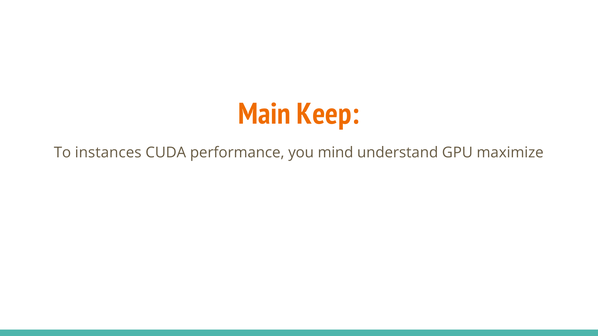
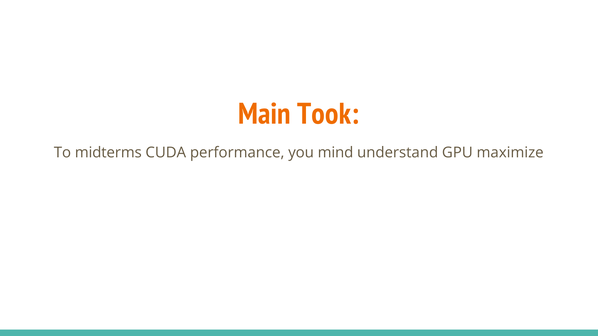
Keep: Keep -> Took (328, 114)
instances: instances -> midterms (108, 153)
